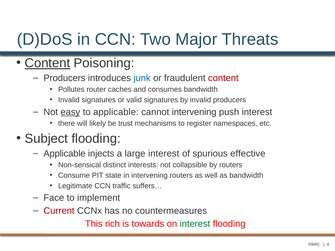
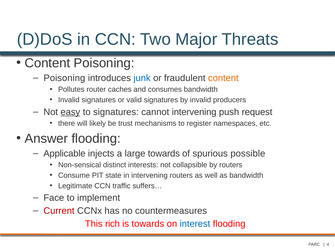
Content underline: present -> none (47, 63)
Producers: Producers -> Poisoning (64, 78)
content colour: red -> orange (223, 78)
to applicable: applicable -> signatures (116, 112)
push interest: interest -> request (257, 112)
Subject: Subject -> Answer (46, 139)
large interest: interest -> towards (164, 154)
effective: effective -> possible (248, 154)
interest colour: green -> blue (195, 224)
